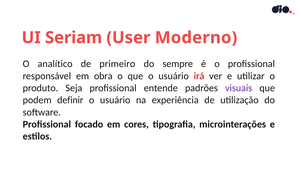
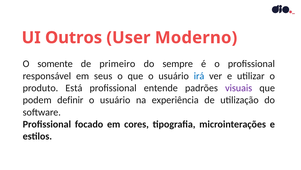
Seriam: Seriam -> Outros (74, 38)
analítico: analítico -> somente (55, 64)
obra: obra -> seus (103, 76)
irá colour: red -> blue (199, 76)
Seja: Seja -> Está (74, 88)
